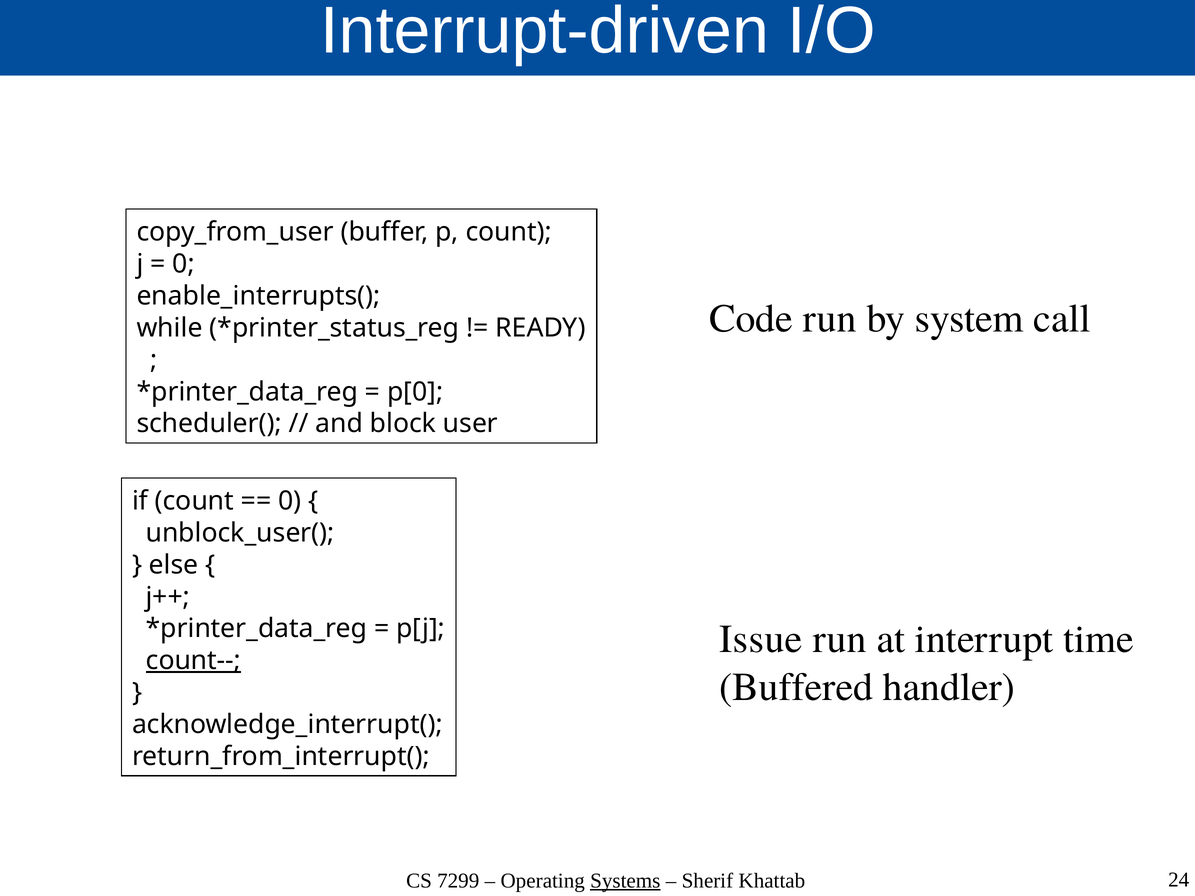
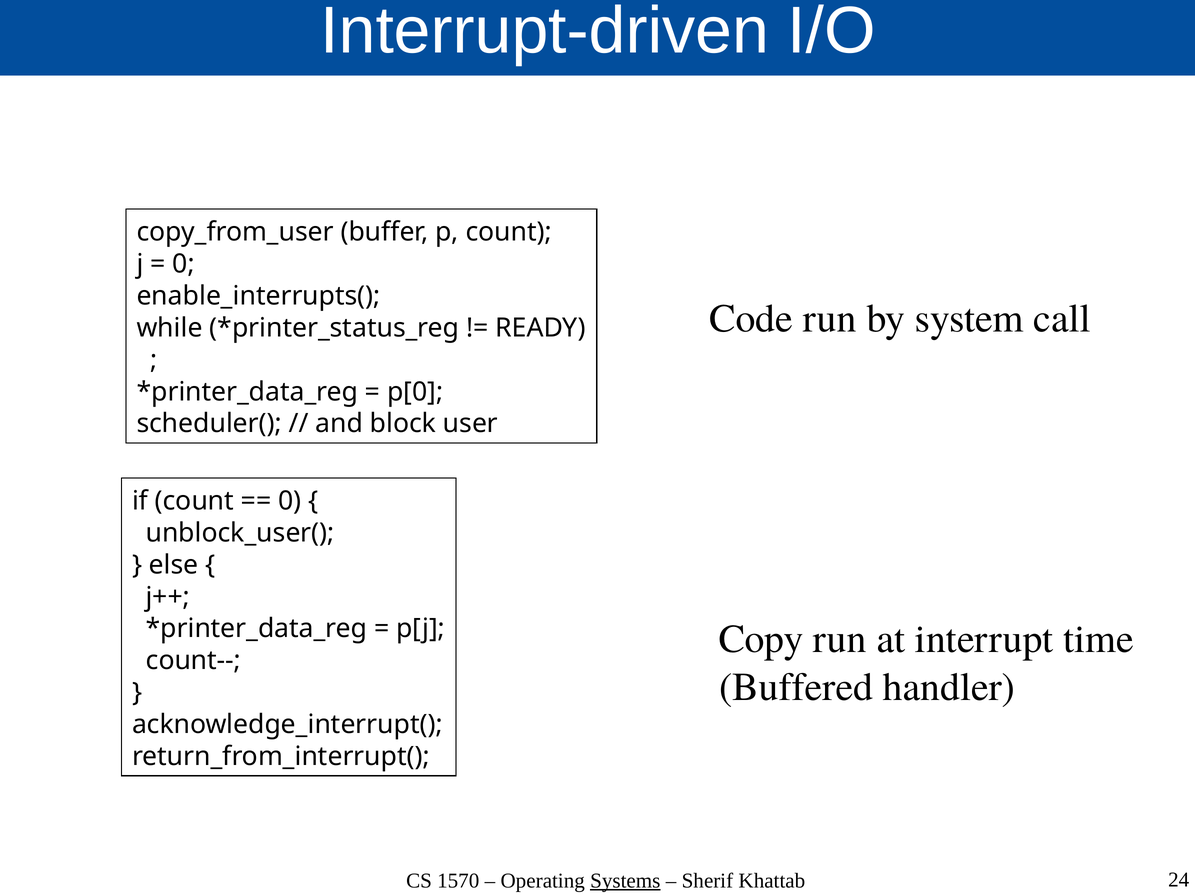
Issue: Issue -> Copy (761, 639)
count-- underline: present -> none (193, 661)
7299: 7299 -> 1570 (458, 881)
